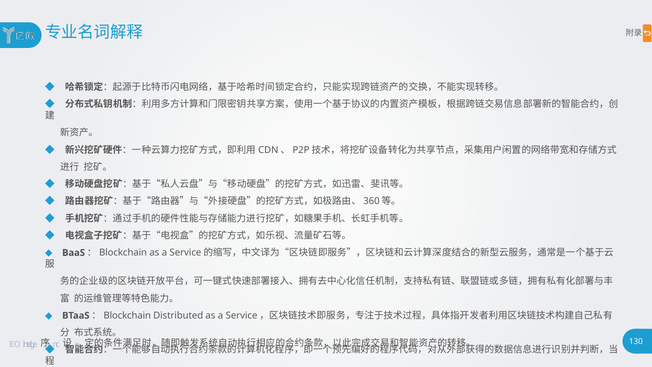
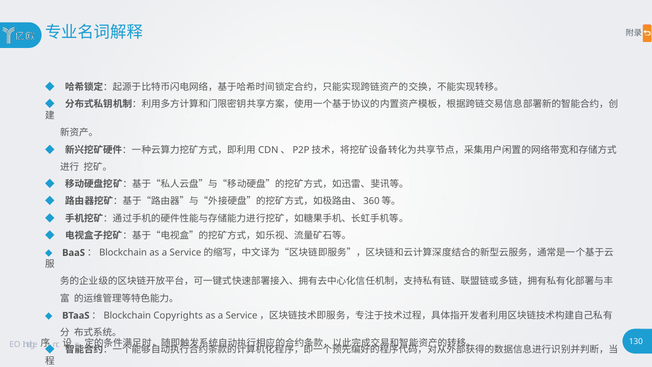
Distributed: Distributed -> Copyrights (178, 315)
